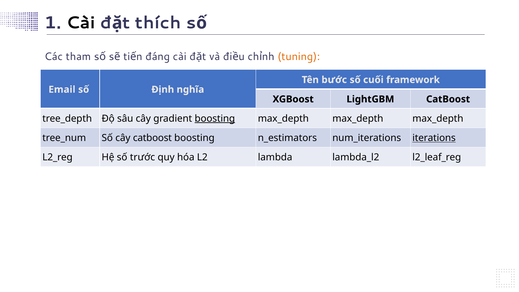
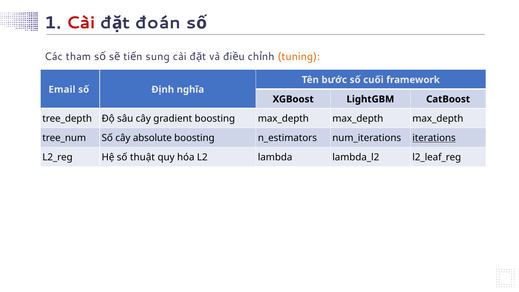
Cài colour: black -> red (81, 23)
thích: thích -> đoán (158, 23)
đáng: đáng -> sung (158, 57)
boosting underline: present -> none (215, 119)
cây catboost: catboost -> absolute (152, 138)
trước: trước -> thuật (142, 157)
